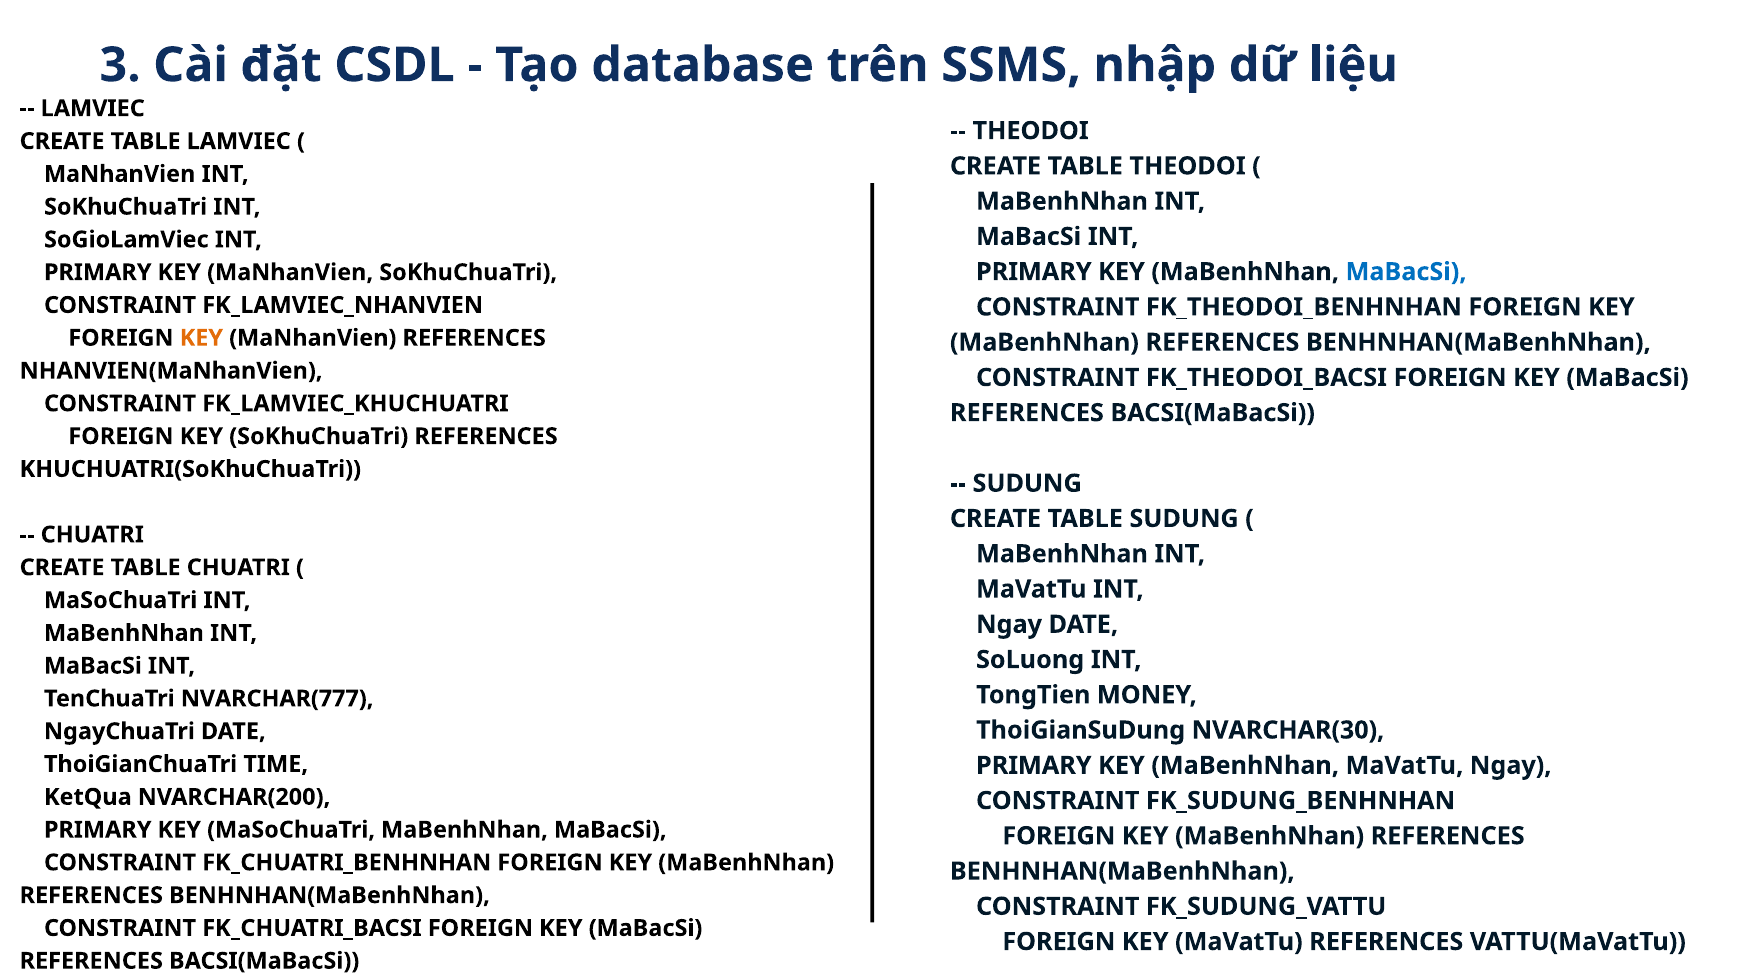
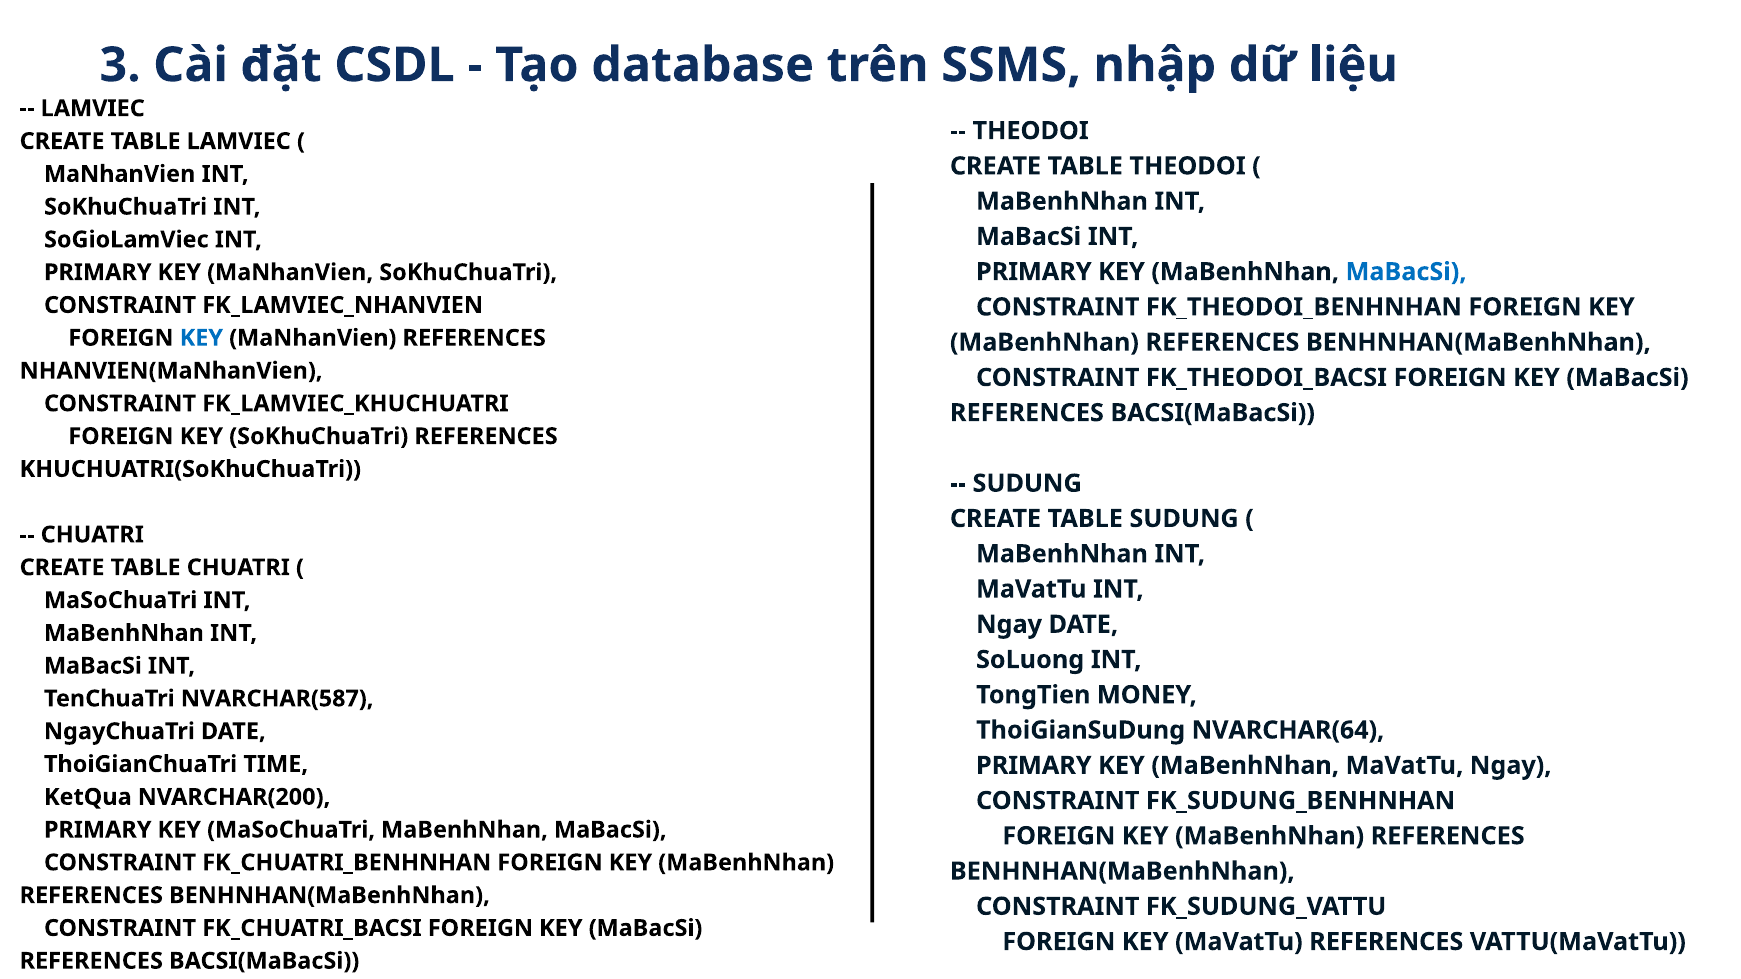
KEY colour: orange -> blue (201, 338)
NVARCHAR(777: NVARCHAR(777 -> NVARCHAR(587 (277, 699)
NVARCHAR(30: NVARCHAR(30 -> NVARCHAR(64 (1288, 730)
